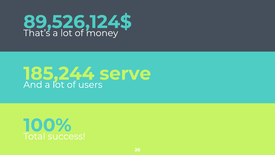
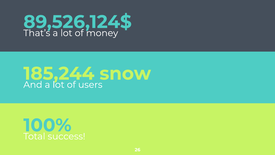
serve: serve -> snow (125, 73)
